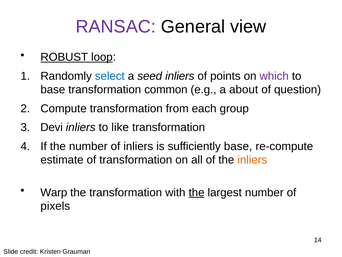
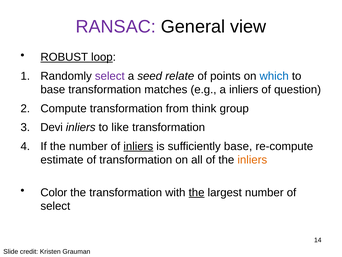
select colour: blue -> purple (110, 76)
seed inliers: inliers -> relate (180, 76)
which colour: purple -> blue (274, 76)
common: common -> matches (166, 90)
a about: about -> inliers (244, 90)
each: each -> think (204, 108)
inliers underline: none -> present (138, 146)
Warp: Warp -> Color (54, 192)
pixels: pixels -> select (55, 206)
